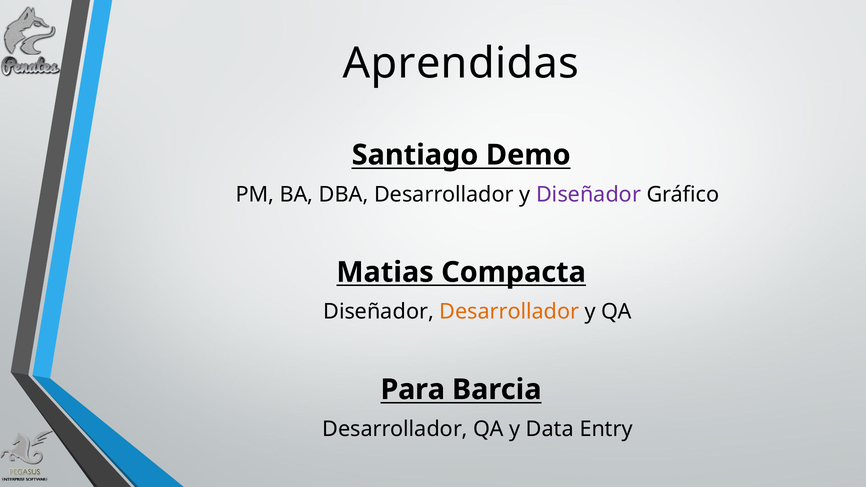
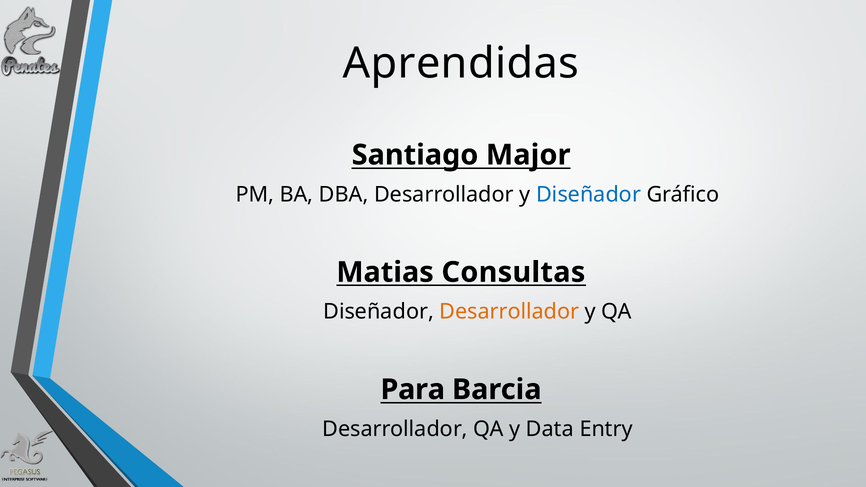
Demo: Demo -> Major (528, 155)
Diseñador colour: purple -> blue (589, 195)
Compacta: Compacta -> Consultas (513, 272)
